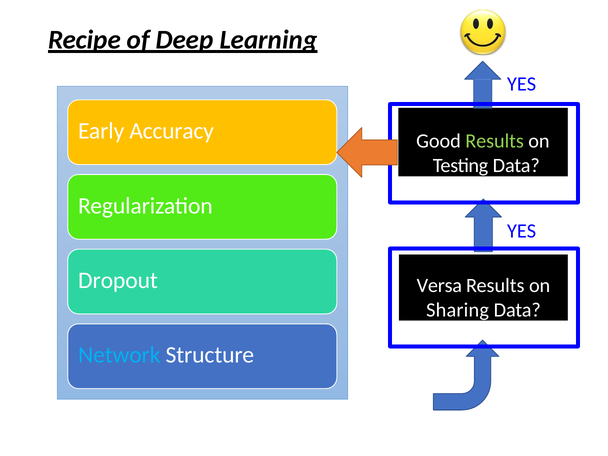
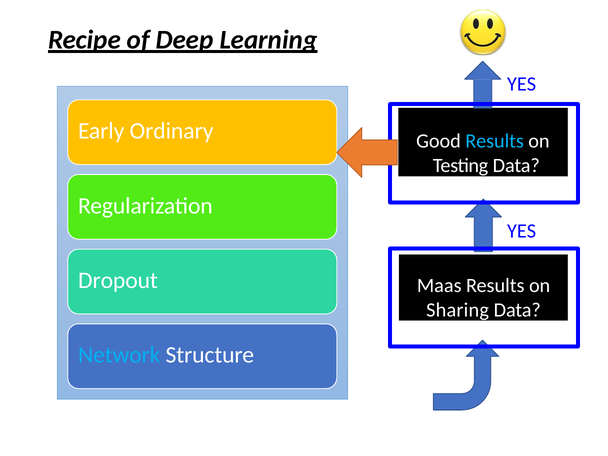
Accuracy: Accuracy -> Ordinary (171, 131)
Results colour: light green -> light blue (495, 141)
Versa: Versa -> Maas (439, 286)
